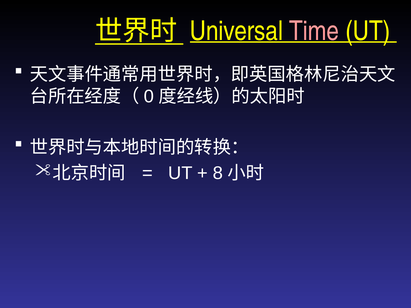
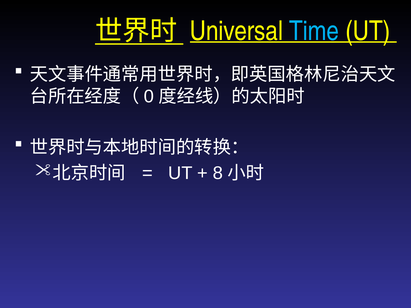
Time colour: pink -> light blue (314, 31)
